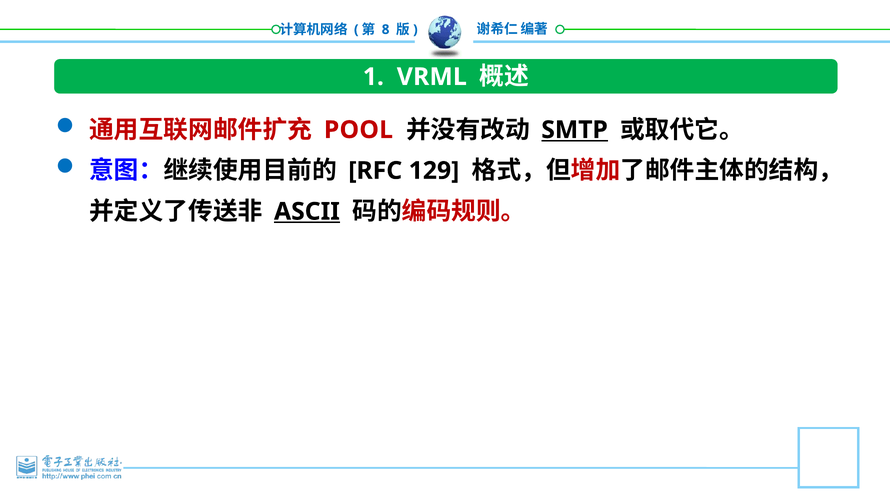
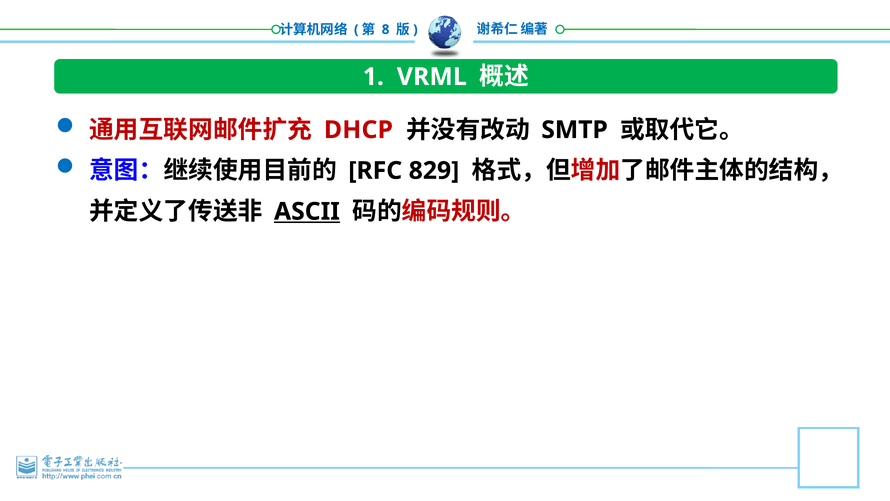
POOL: POOL -> DHCP (358, 130)
SMTP underline: present -> none (575, 130)
129: 129 -> 829 (434, 171)
